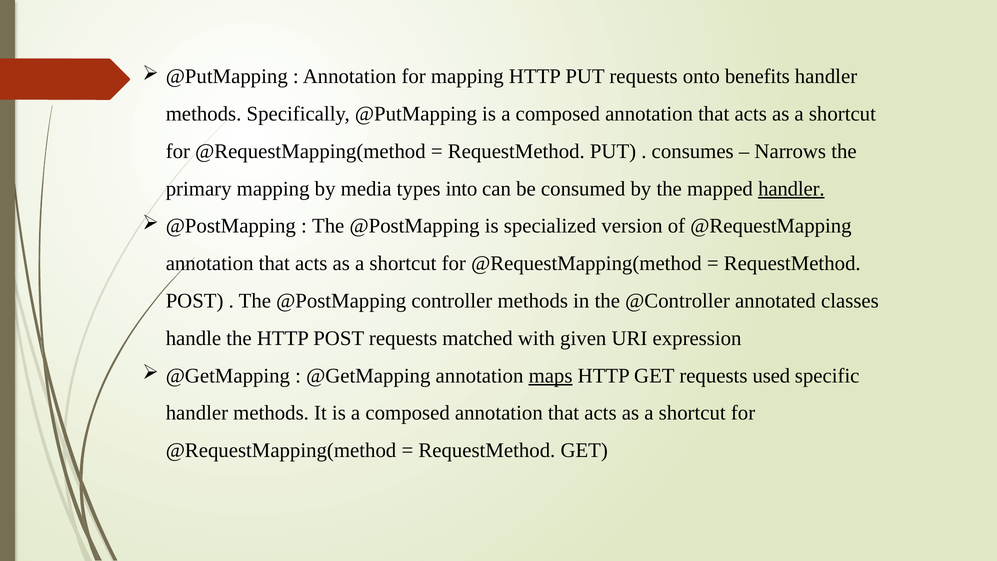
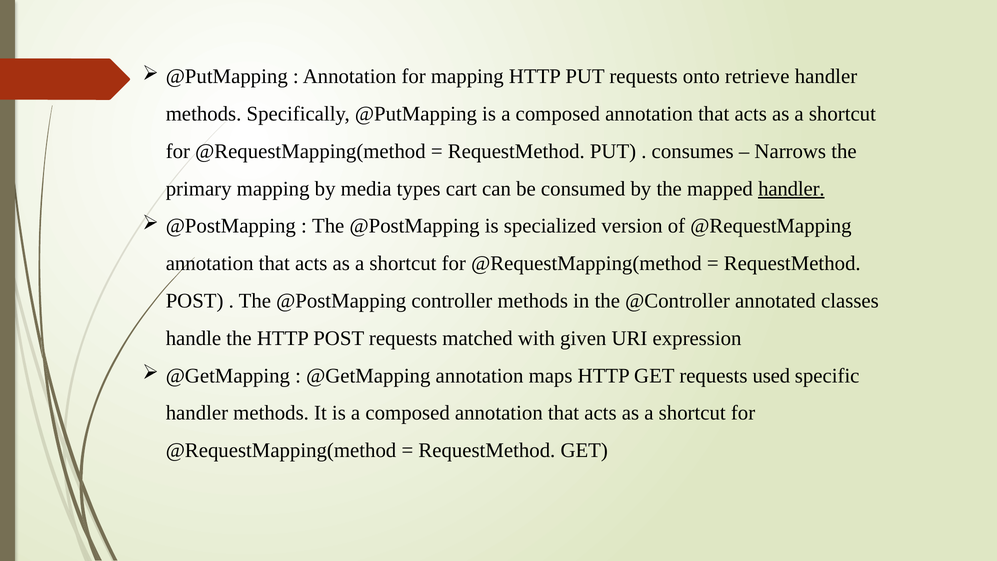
benefits: benefits -> retrieve (757, 77)
into: into -> cart (461, 189)
maps underline: present -> none (551, 376)
